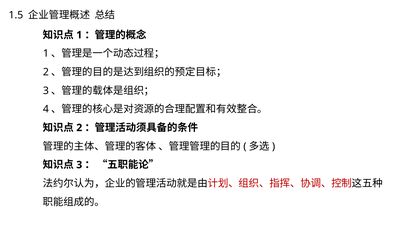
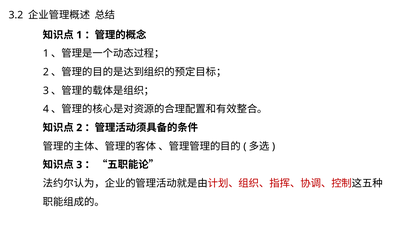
1.5: 1.5 -> 3.2 (16, 15)
